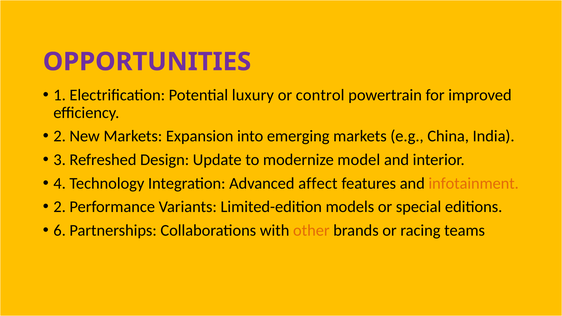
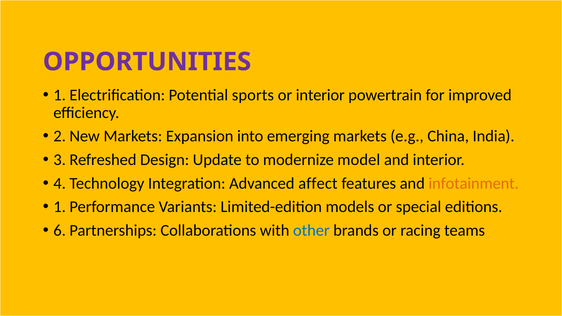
luxury: luxury -> sports (253, 95)
or control: control -> interior (320, 95)
2: 2 -> 1 (60, 207)
other colour: orange -> blue (311, 231)
